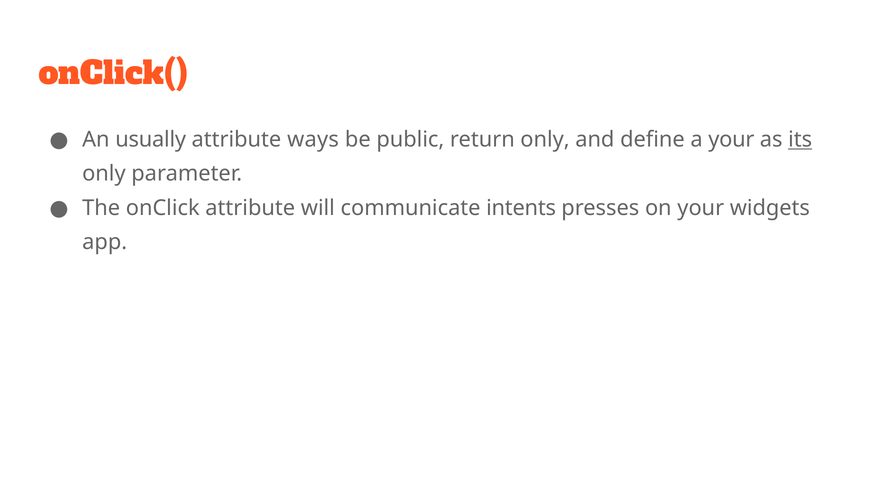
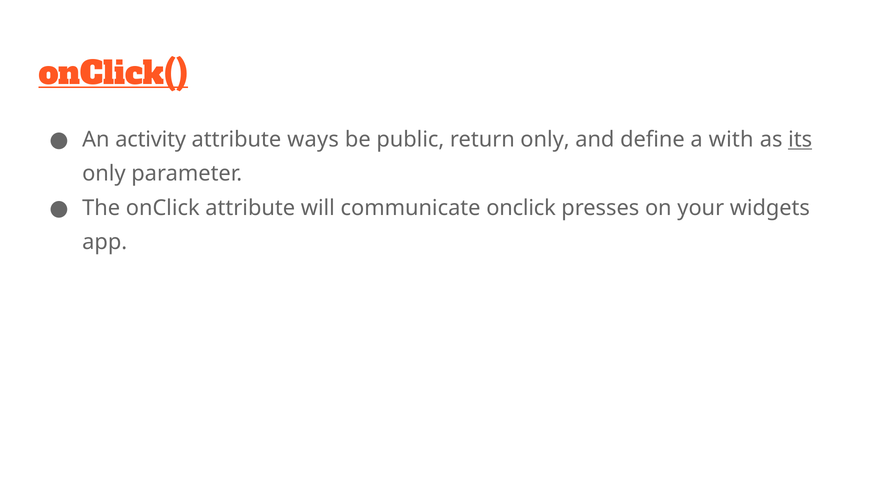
onClick( underline: none -> present (113, 74)
usually: usually -> activity (151, 139)
a your: your -> with (731, 139)
communicate intents: intents -> onclick (521, 208)
